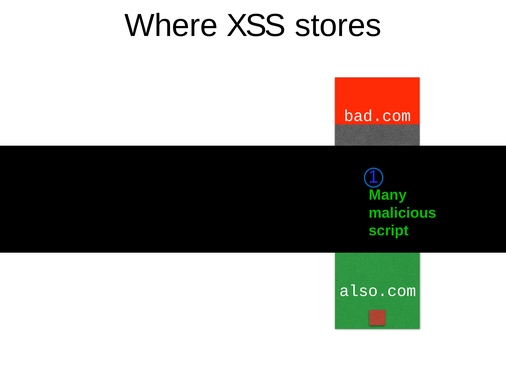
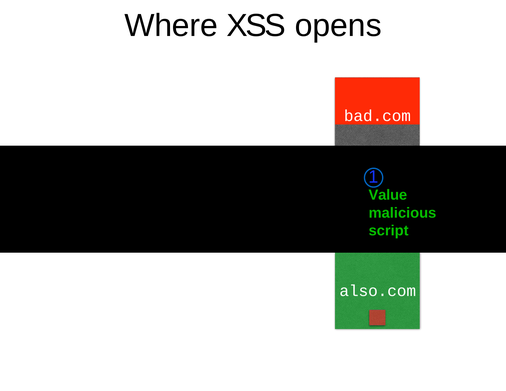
stores: stores -> opens (338, 25)
Many: Many -> Value (388, 195)
